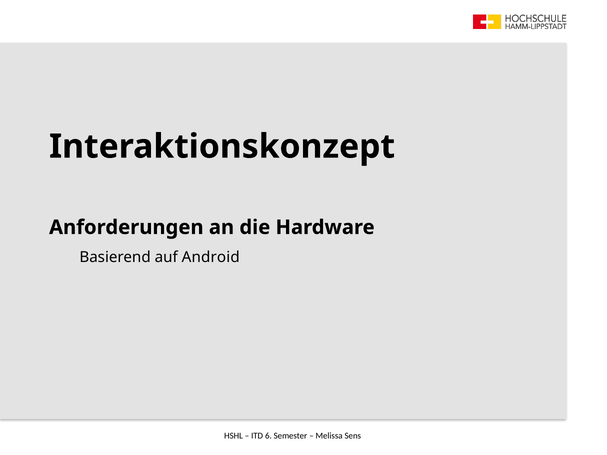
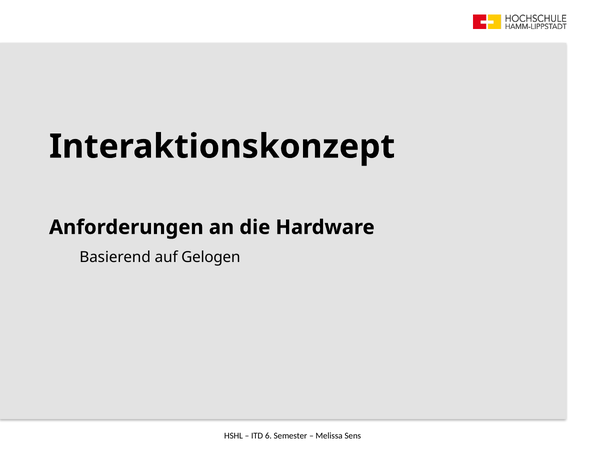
Android: Android -> Gelogen (211, 257)
